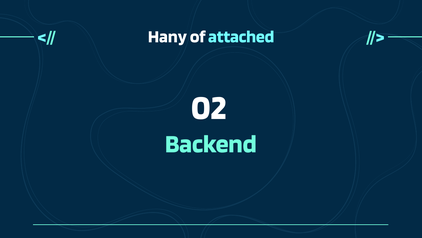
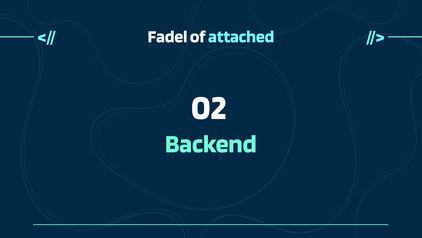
Hany: Hany -> Fadel (168, 37)
